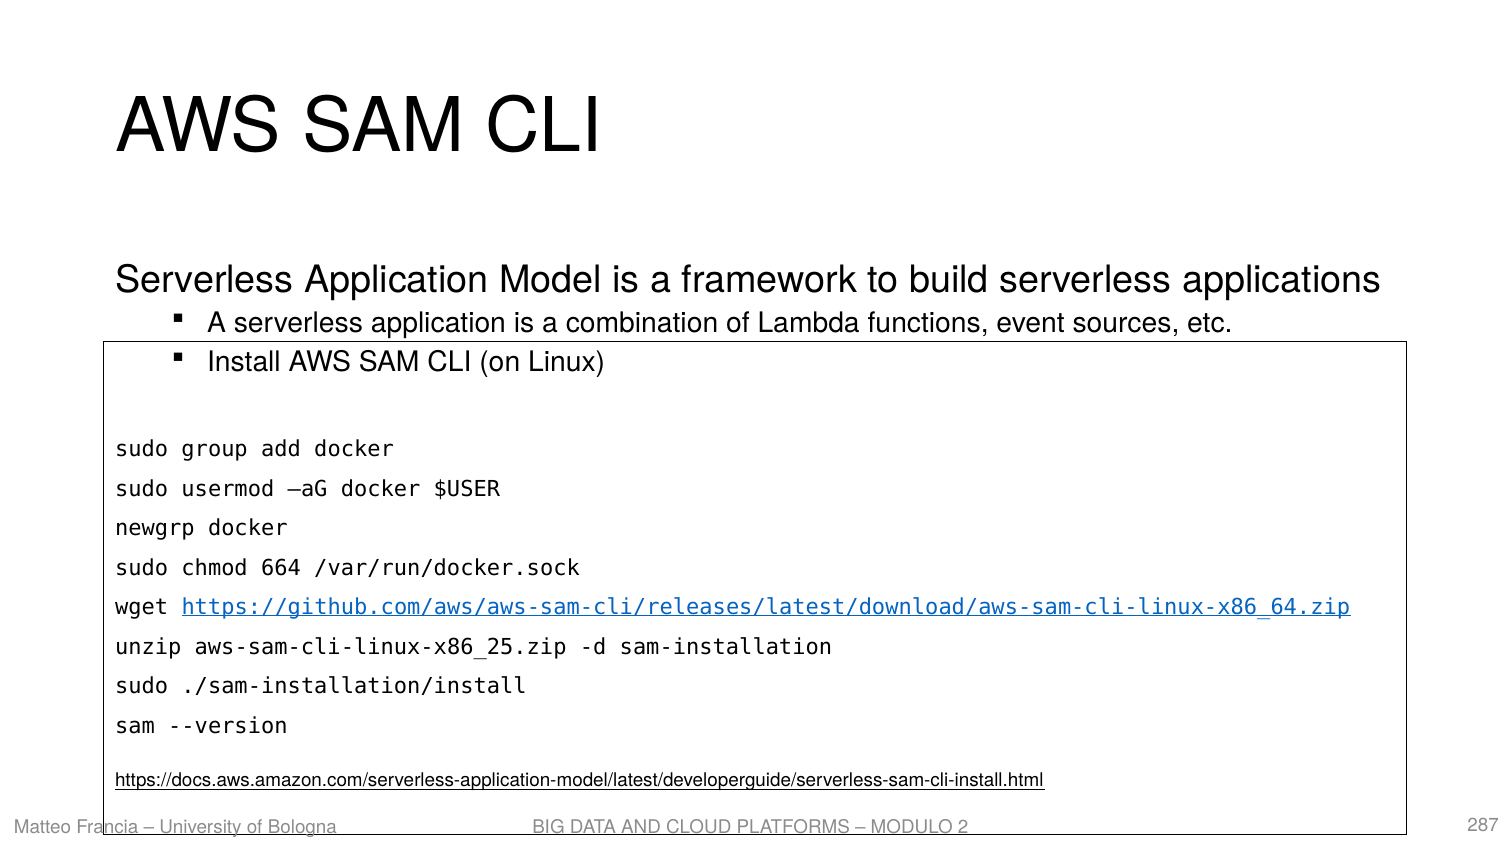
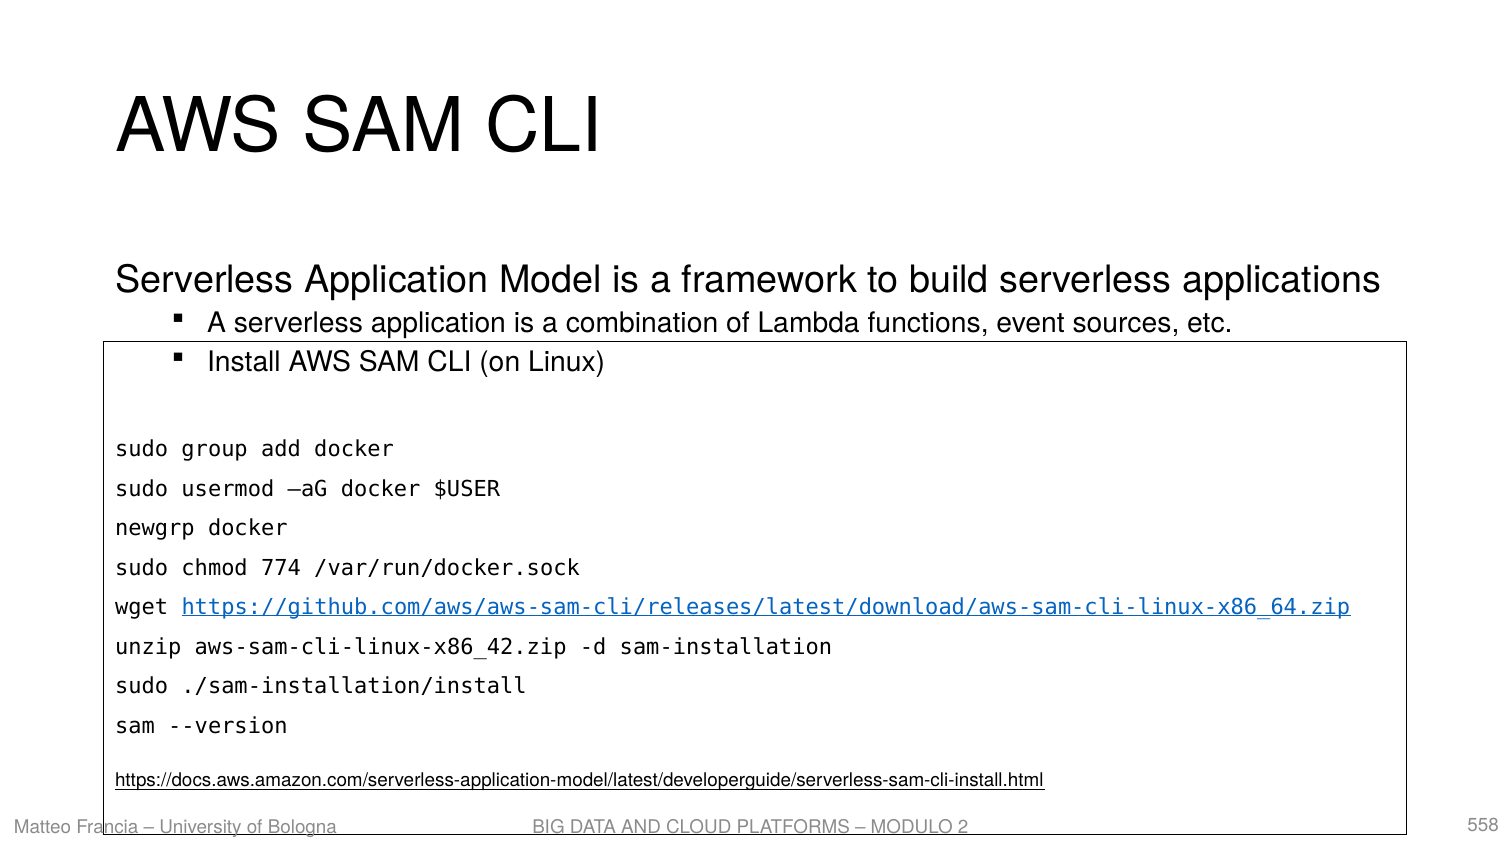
664: 664 -> 774 (281, 568)
aws-sam-cli-linux-x86_25.zip: aws-sam-cli-linux-x86_25.zip -> aws-sam-cli-linux-x86_42.zip (381, 647)
287: 287 -> 558 (1483, 826)
